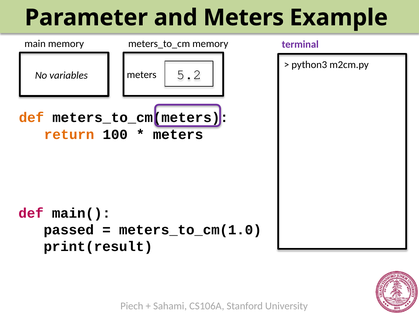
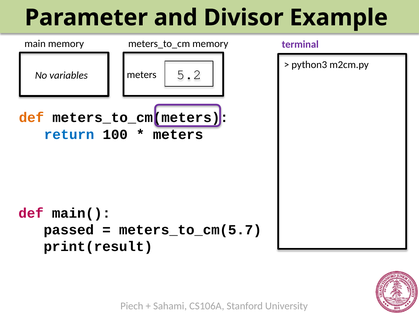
and Meters: Meters -> Divisor (244, 18)
return colour: orange -> blue (69, 135)
meters_to_cm(1.0: meters_to_cm(1.0 -> meters_to_cm(5.7 (190, 230)
